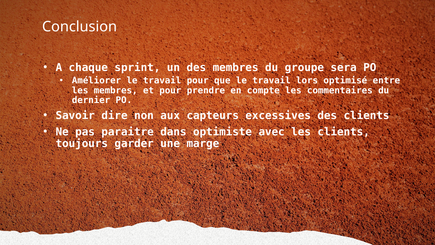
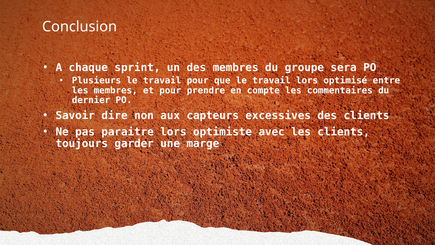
Améliorer: Améliorer -> Plusieurs (97, 80)
paraitre dans: dans -> lors (173, 132)
